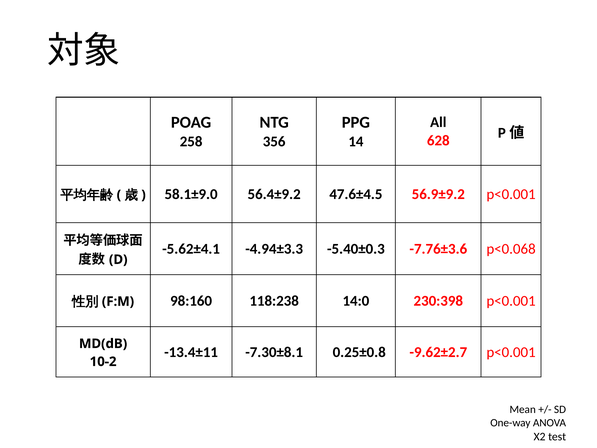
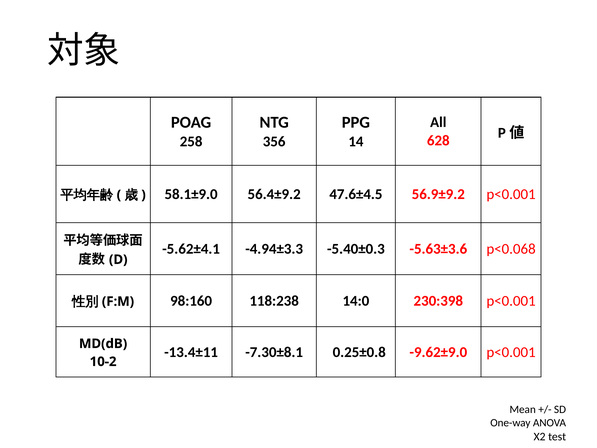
-7.76±3.6: -7.76±3.6 -> -5.63±3.6 (438, 249)
-9.62±2.7: -9.62±2.7 -> -9.62±9.0 (438, 352)
